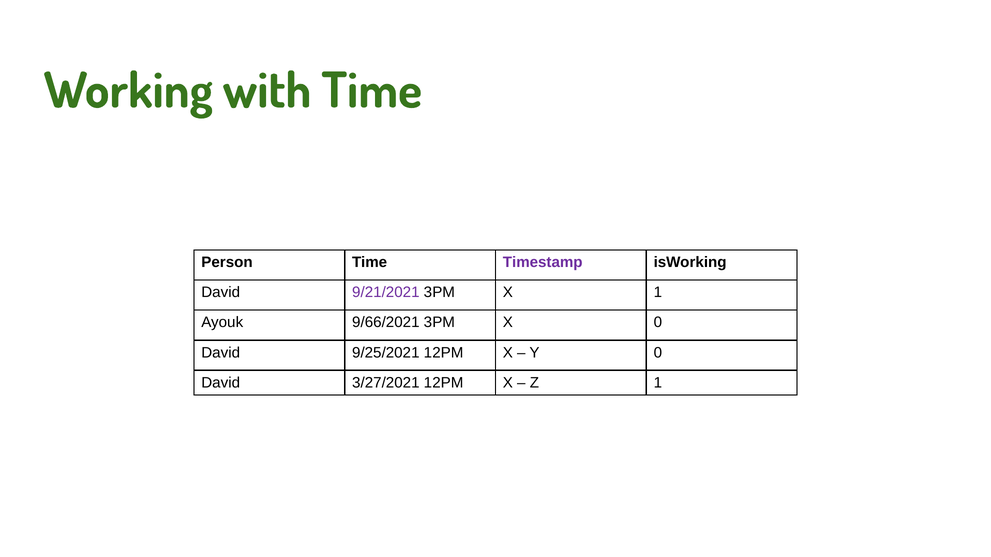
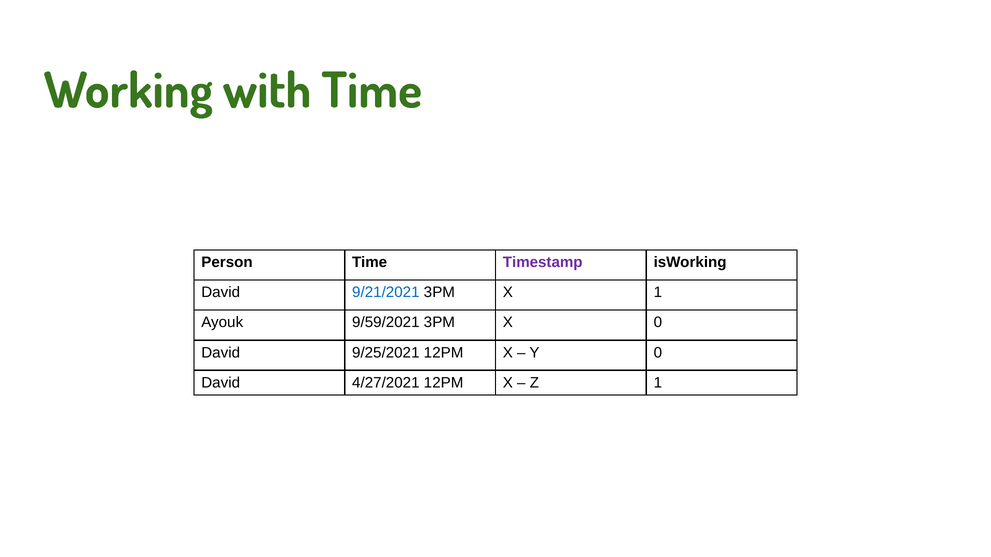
9/21/2021 colour: purple -> blue (386, 293)
9/66/2021: 9/66/2021 -> 9/59/2021 (386, 323)
3/27/2021: 3/27/2021 -> 4/27/2021 (386, 383)
